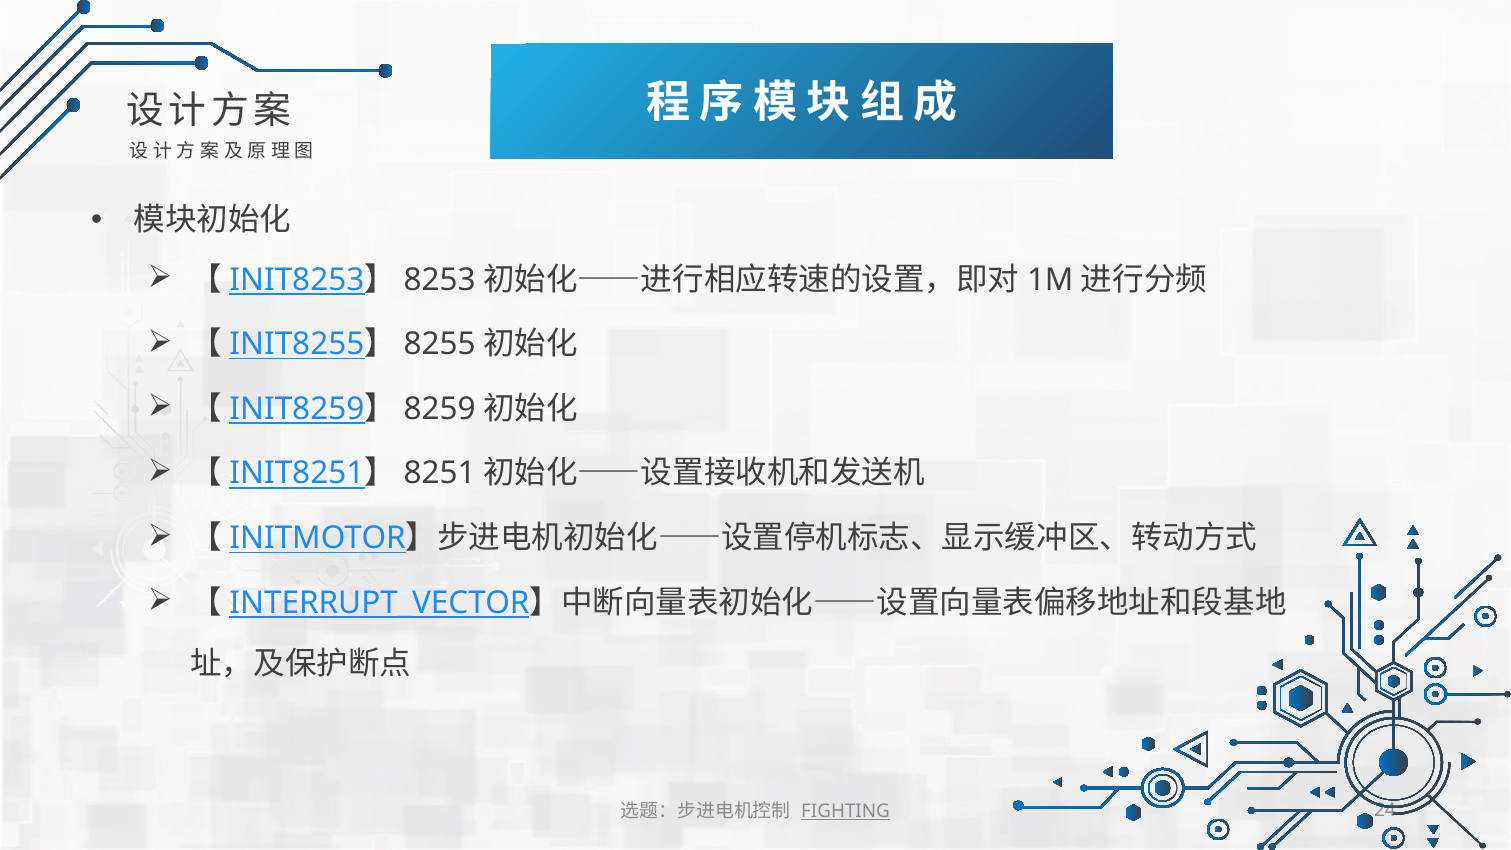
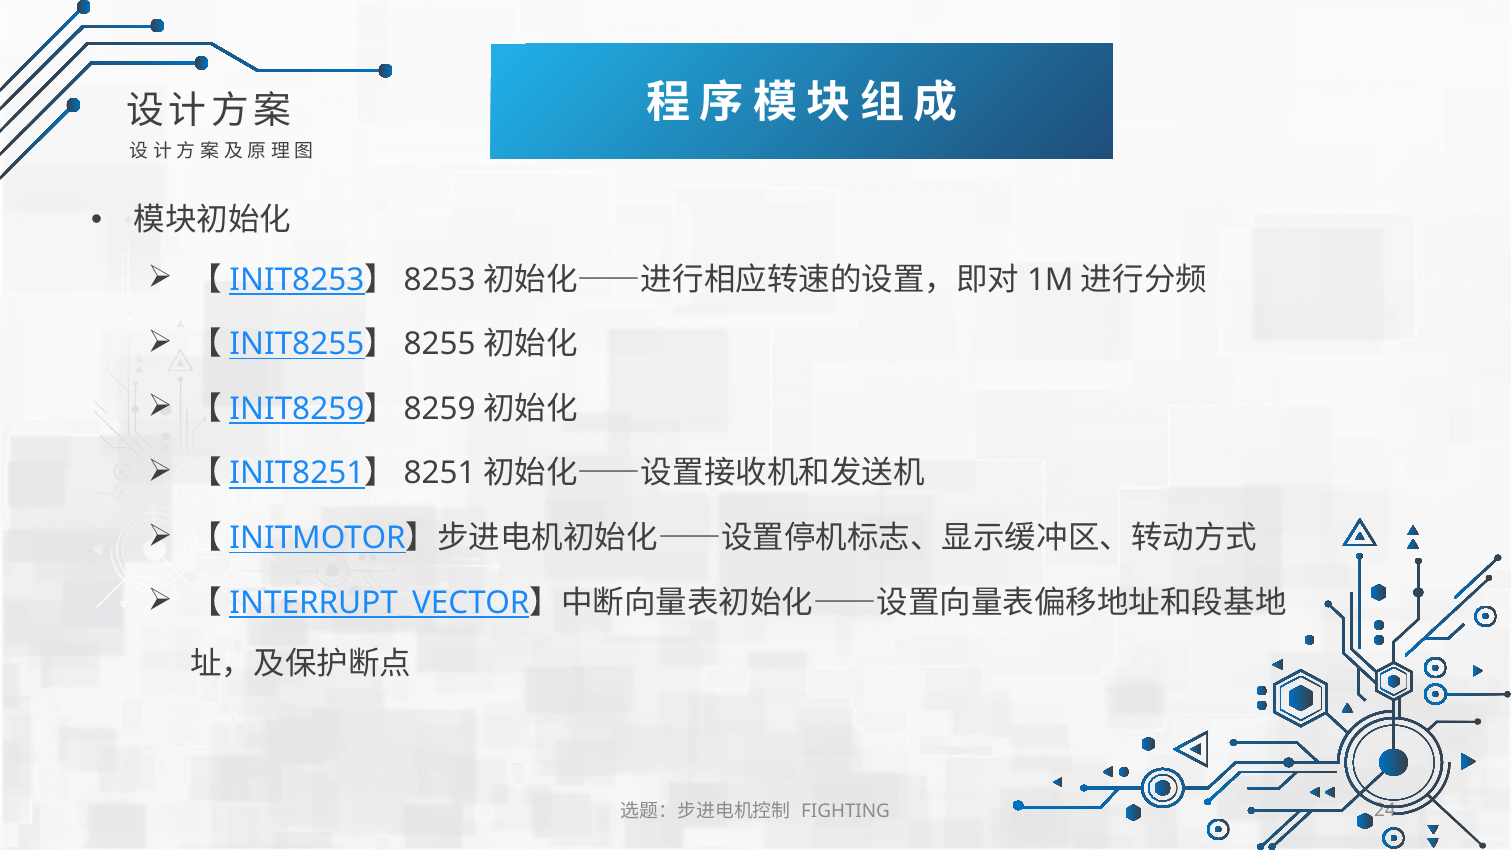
FIGHTING underline: present -> none (846, 812)
